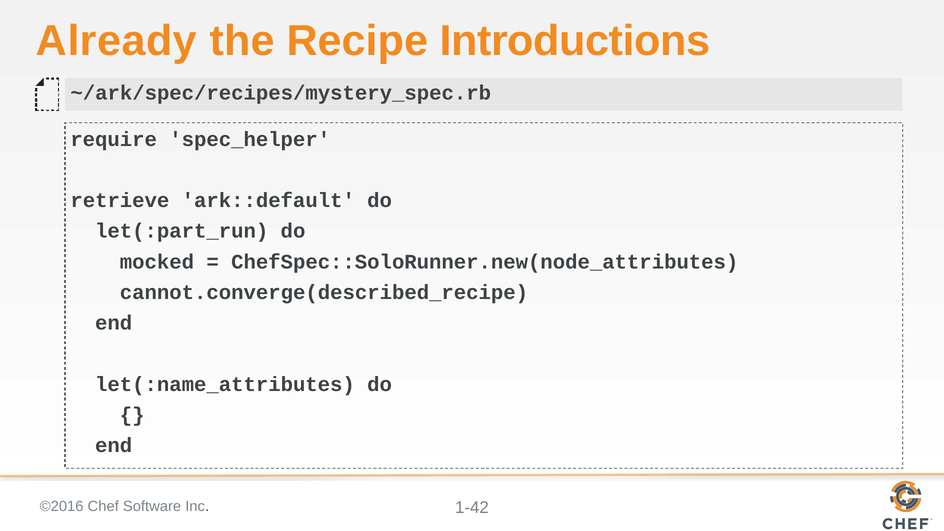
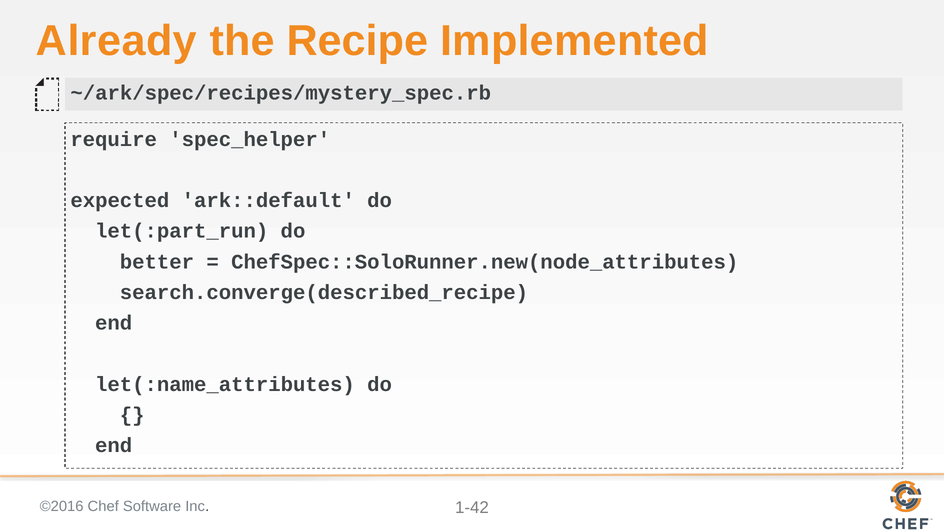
Introductions: Introductions -> Implemented (575, 41)
retrieve: retrieve -> expected (120, 200)
mocked: mocked -> better (157, 262)
cannot.converge(described_recipe: cannot.converge(described_recipe -> search.converge(described_recipe (324, 292)
